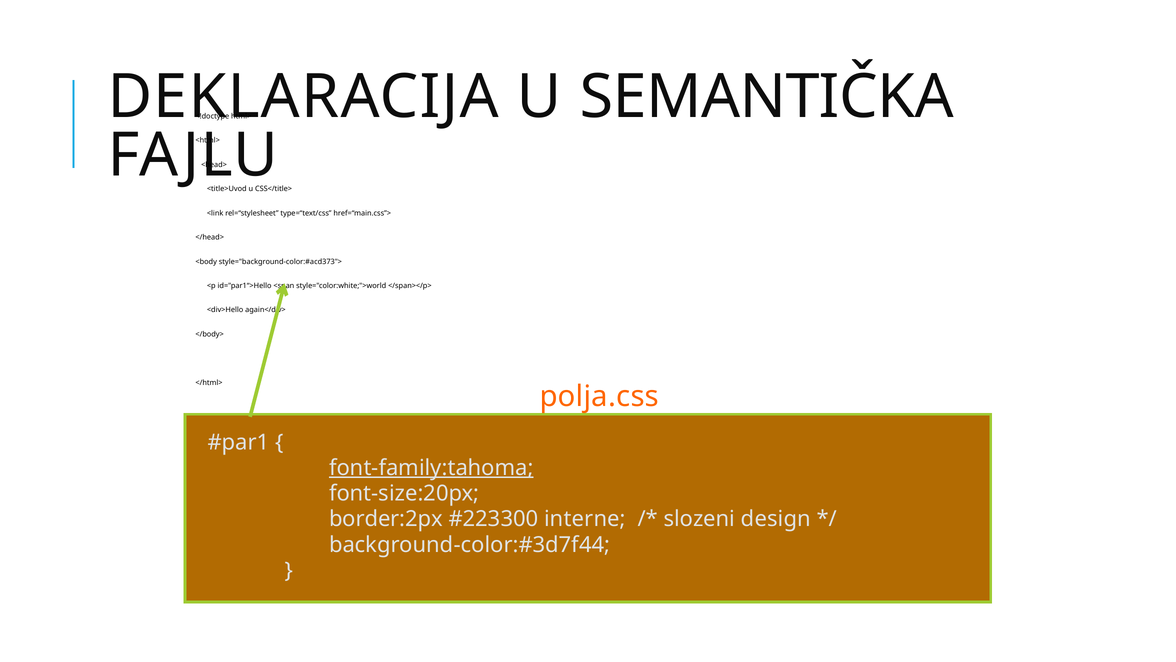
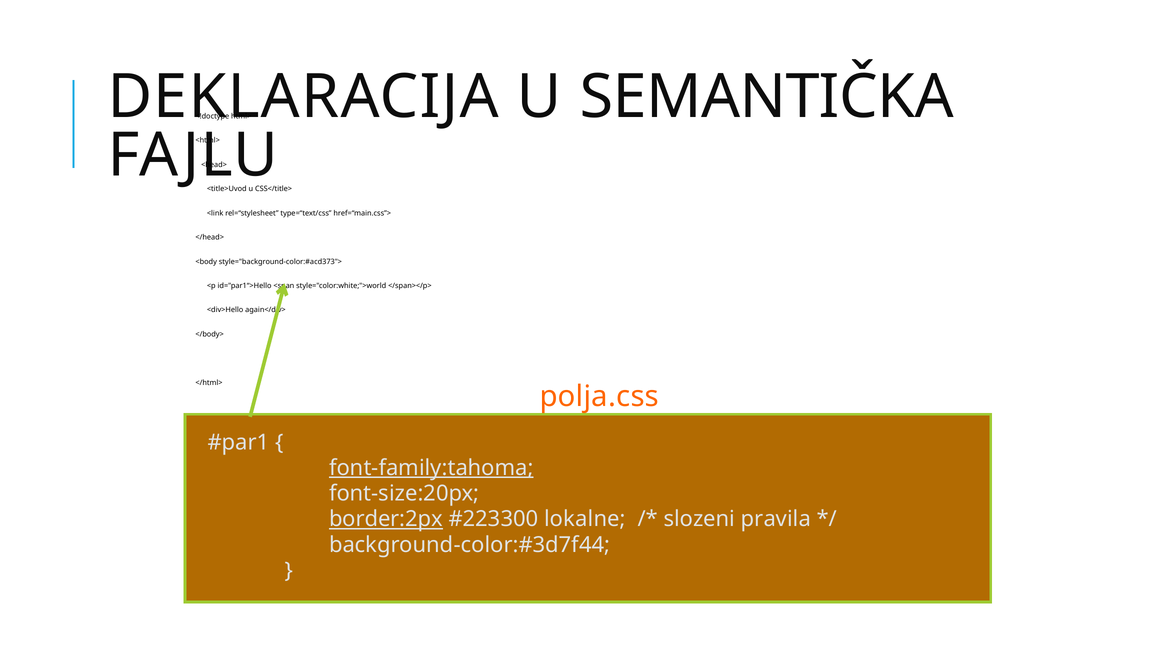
border:2px underline: none -> present (386, 519)
interne: interne -> lokalne (585, 519)
design: design -> pravila (776, 519)
